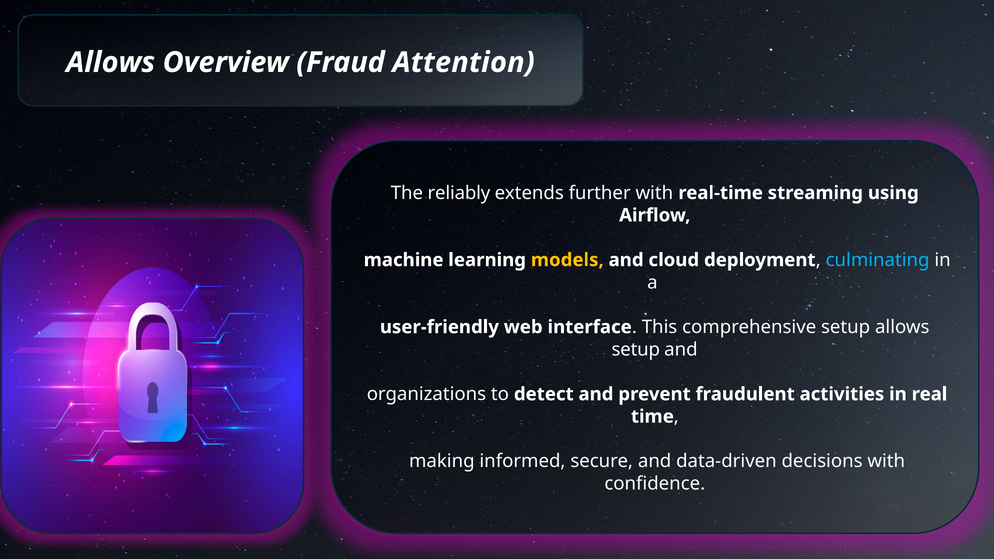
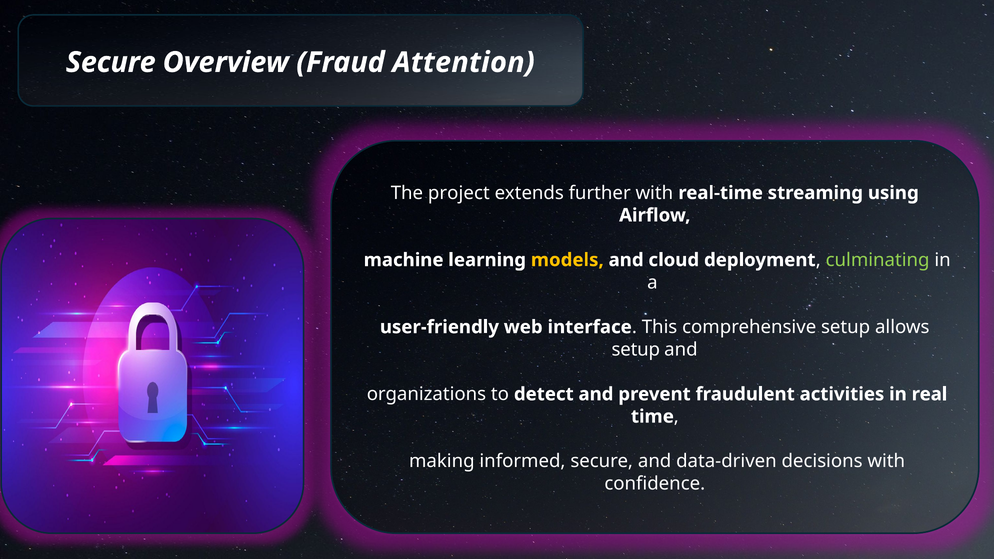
Allows: Allows -> Secure (111, 62)
reliably: reliably -> project (459, 193)
culminating colour: light blue -> light green (878, 260)
